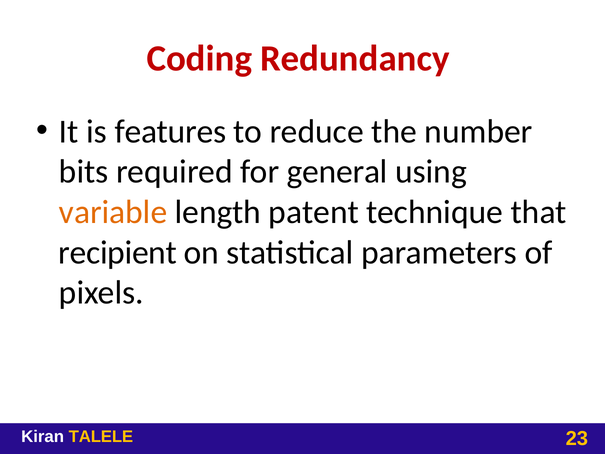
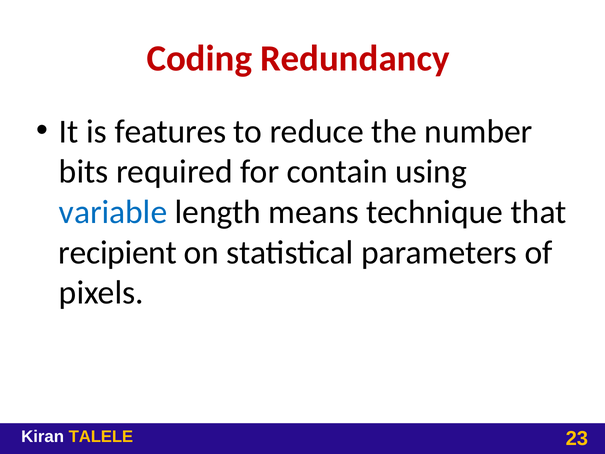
general: general -> contain (337, 172)
variable colour: orange -> blue (113, 212)
patent: patent -> means (314, 212)
